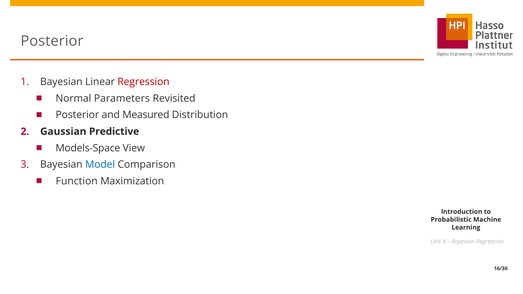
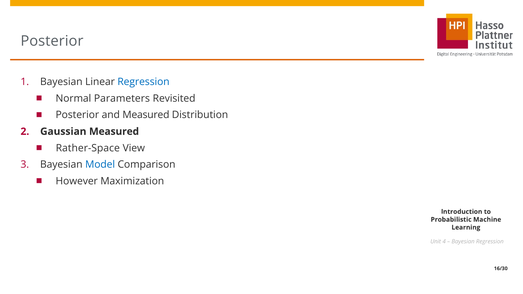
Regression colour: red -> blue (144, 82)
Gaussian Predictive: Predictive -> Measured (114, 132)
Models-Space: Models-Space -> Rather-Space (88, 148)
Function: Function -> However (77, 181)
